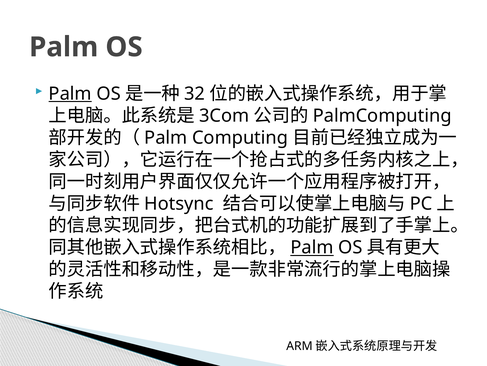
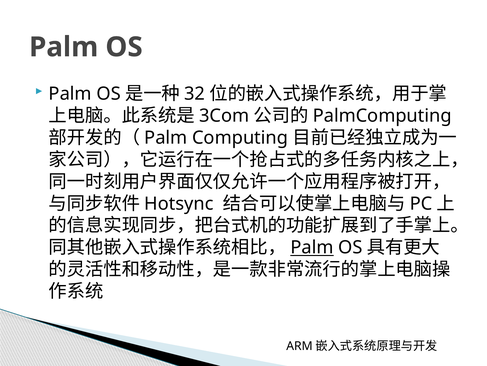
Palm underline: present -> none (70, 94)
